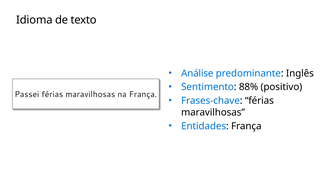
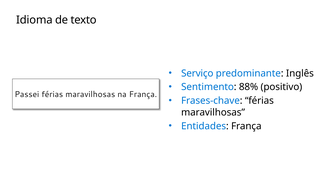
Análise: Análise -> Serviço (197, 73)
